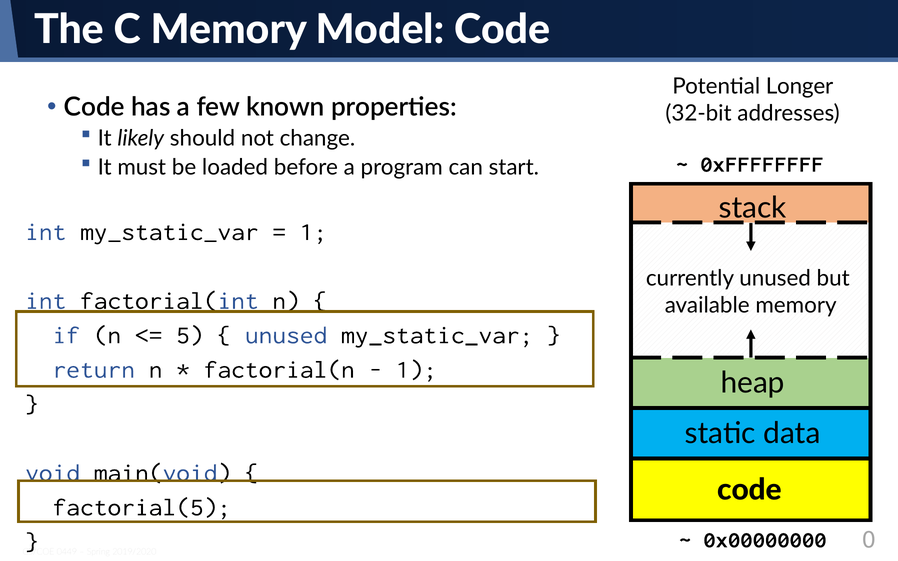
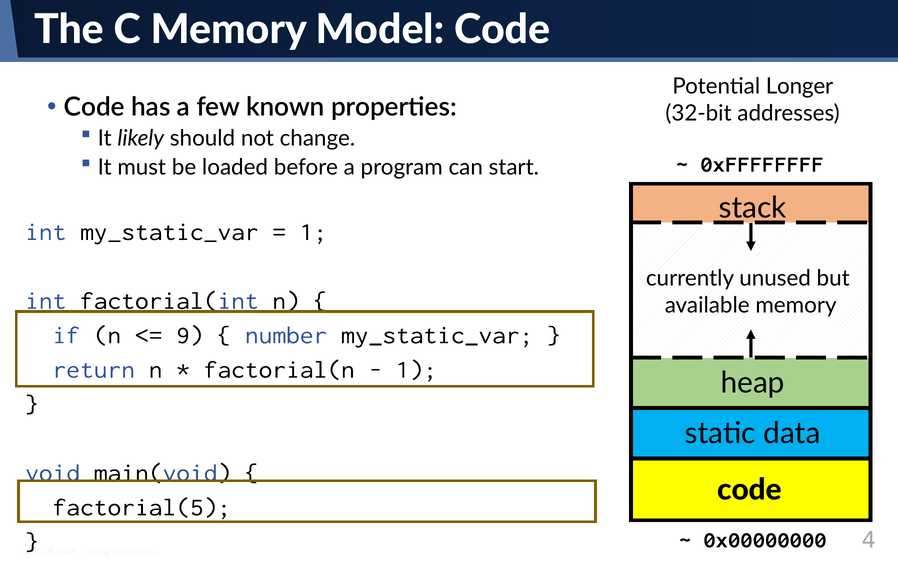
5: 5 -> 9 (190, 335)
unused: unused -> number (286, 335)
0: 0 -> 4 (869, 540)
